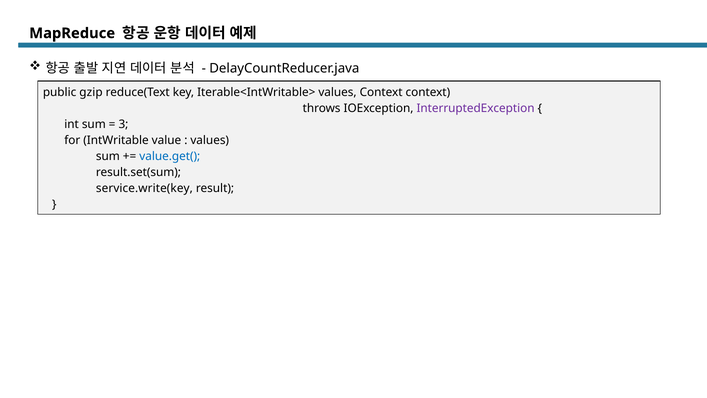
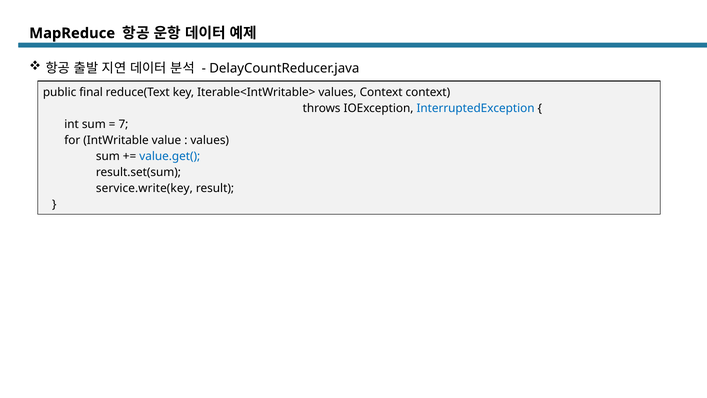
gzip: gzip -> final (91, 92)
InterruptedException colour: purple -> blue (476, 108)
3: 3 -> 7 (123, 124)
